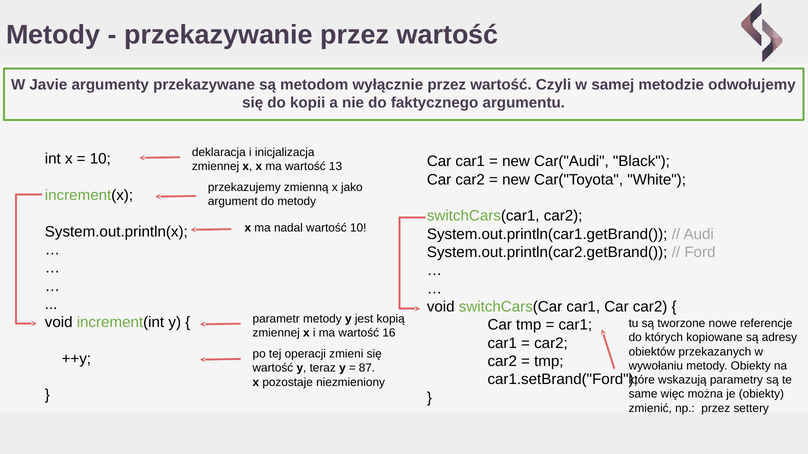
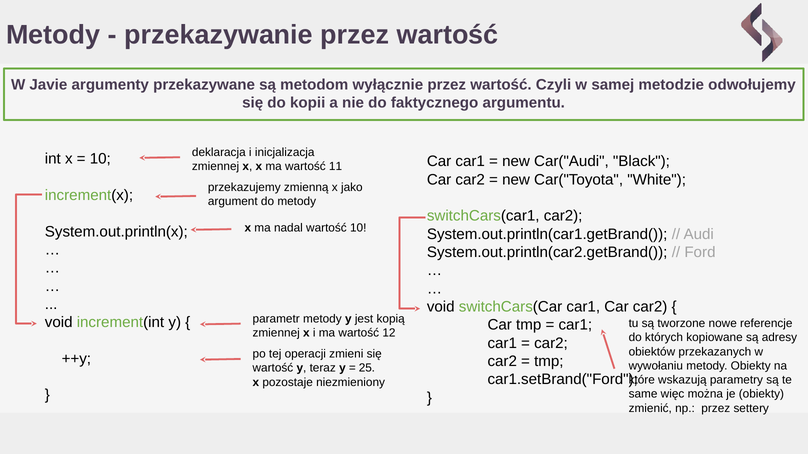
13: 13 -> 11 (336, 167)
16: 16 -> 12 (389, 333)
87: 87 -> 25 (367, 368)
